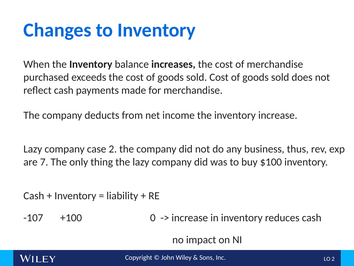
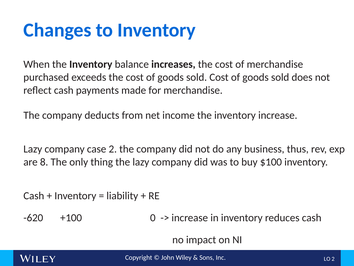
7: 7 -> 8 (44, 162)
-107: -107 -> -620 (33, 217)
